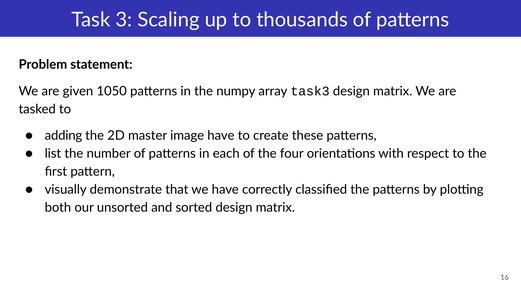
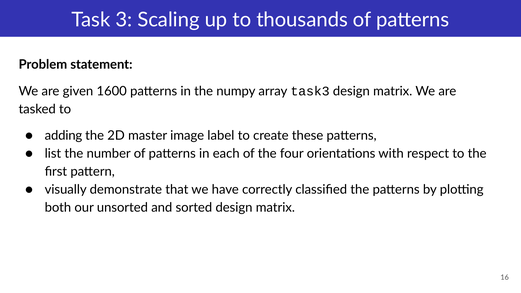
1050: 1050 -> 1600 (112, 91)
image have: have -> label (221, 136)
